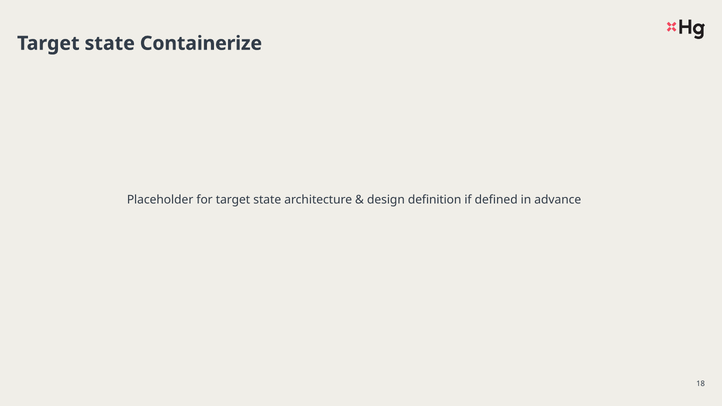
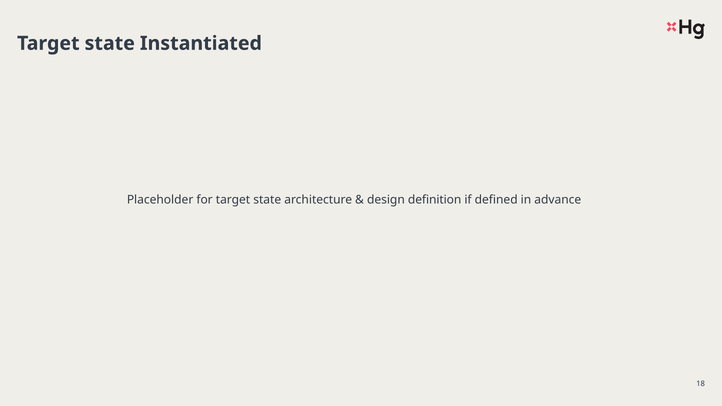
Containerize: Containerize -> Instantiated (201, 43)
